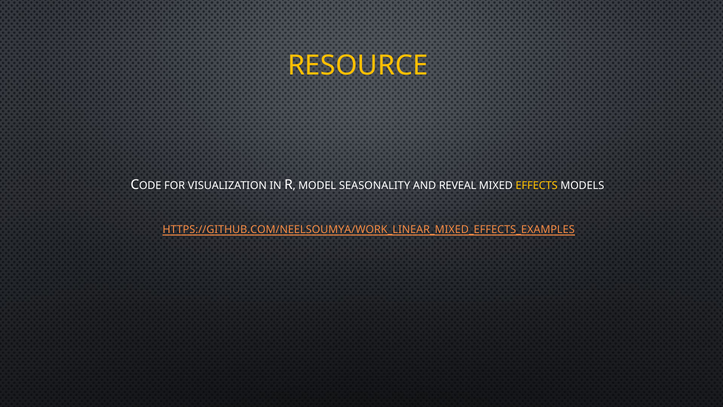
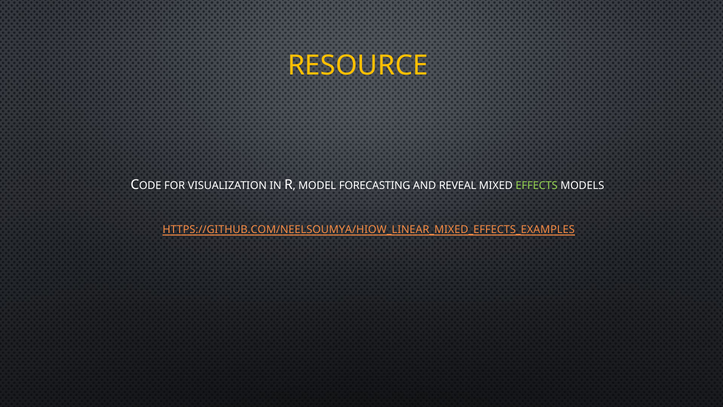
SEASONALITY: SEASONALITY -> FORECASTING (375, 186)
EFFECTS colour: yellow -> light green (537, 186)
HTTPS://GITHUB.COM/NEELSOUMYA/WORK_LINEAR_MIXED_EFFECTS_EXAMPLES: HTTPS://GITHUB.COM/NEELSOUMYA/WORK_LINEAR_MIXED_EFFECTS_EXAMPLES -> HTTPS://GITHUB.COM/NEELSOUMYA/HIOW_LINEAR_MIXED_EFFECTS_EXAMPLES (369, 229)
